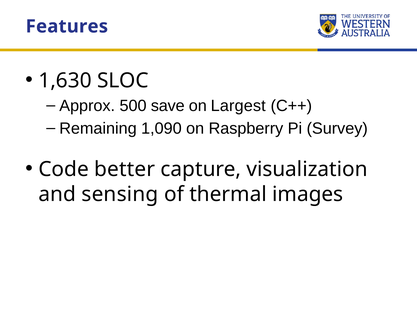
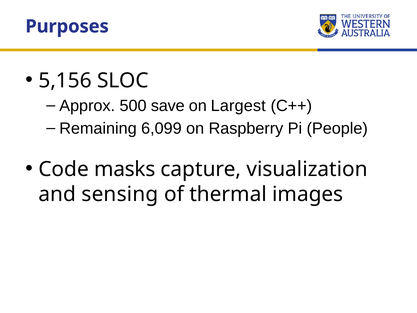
Features: Features -> Purposes (67, 26)
1,630: 1,630 -> 5,156 (65, 80)
1,090: 1,090 -> 6,099 (161, 128)
Survey: Survey -> People (337, 128)
better: better -> masks (125, 169)
